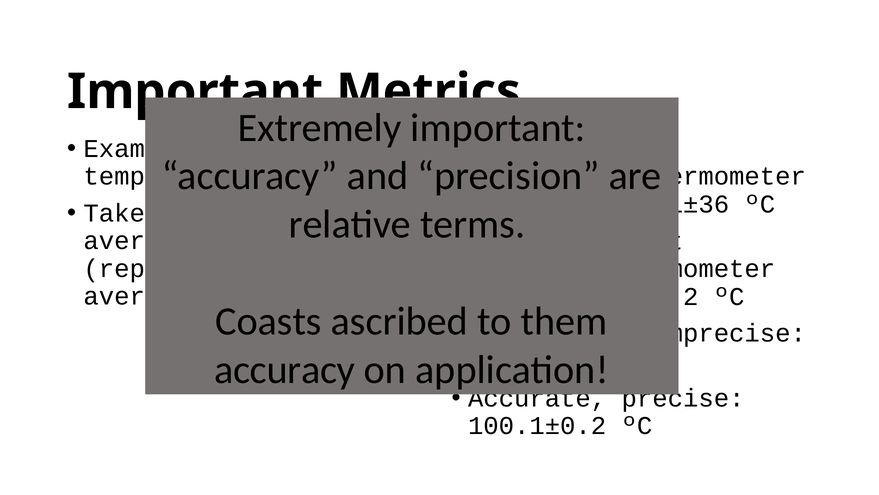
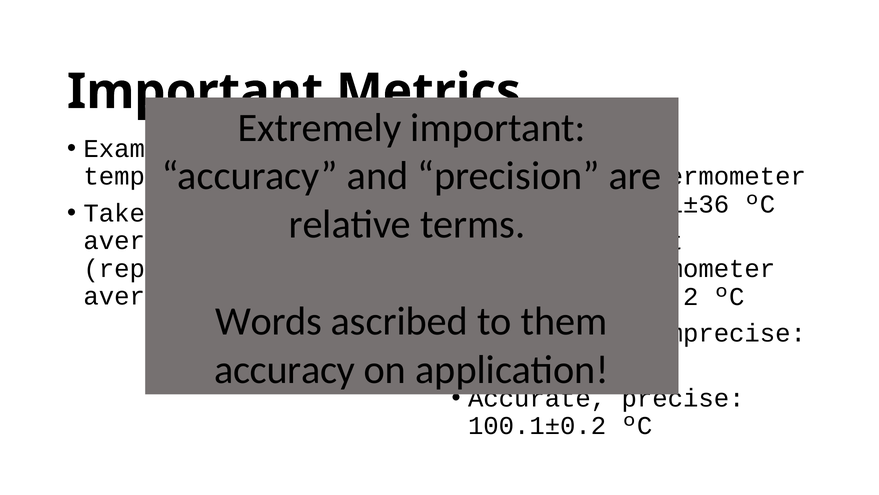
Coasts: Coasts -> Words (269, 321)
